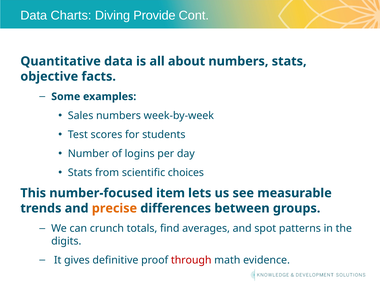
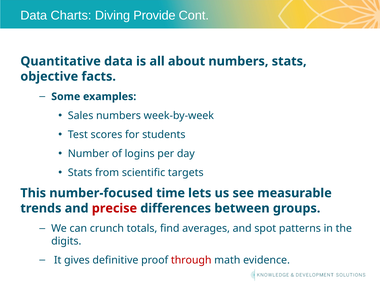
choices: choices -> targets (186, 173)
item: item -> time (171, 193)
precise colour: orange -> red (114, 208)
